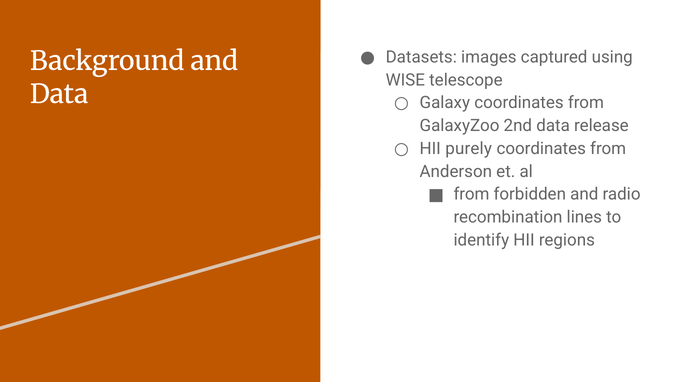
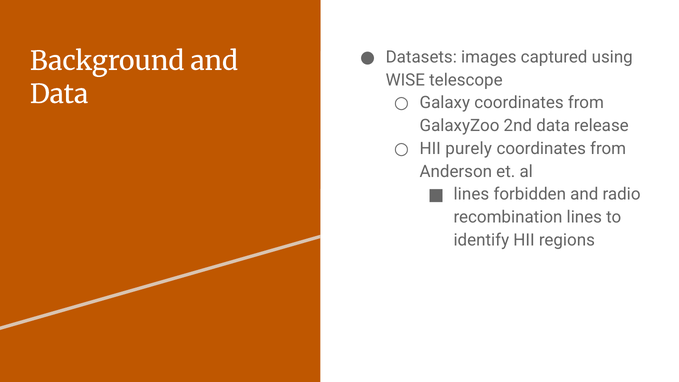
from: from -> lines (471, 194)
